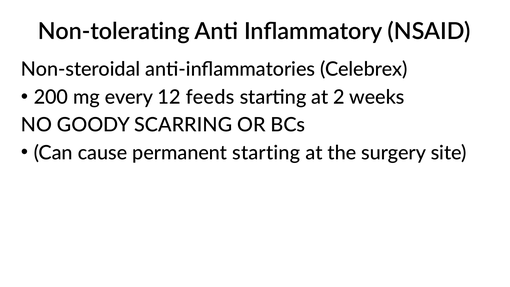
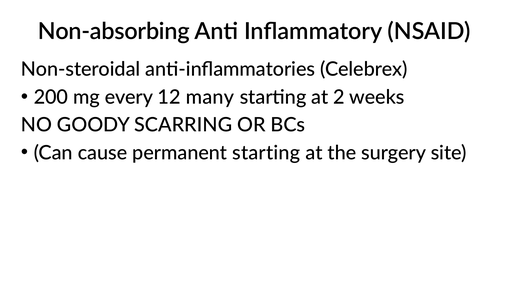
Non-tolerating: Non-tolerating -> Non-absorbing (114, 32)
feeds: feeds -> many (210, 97)
